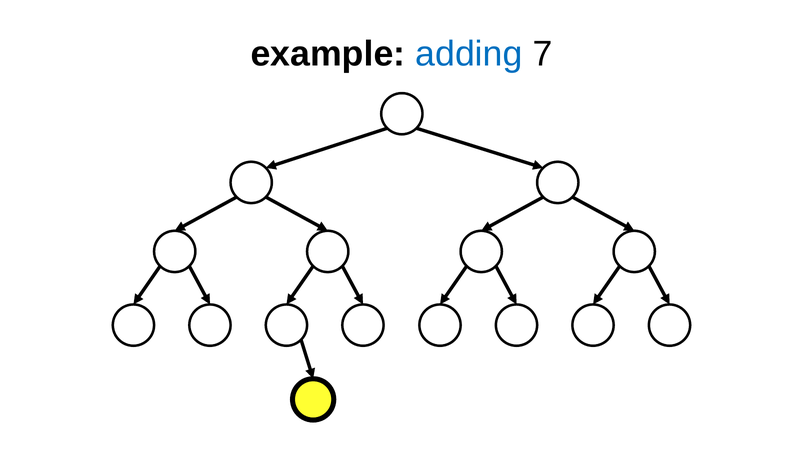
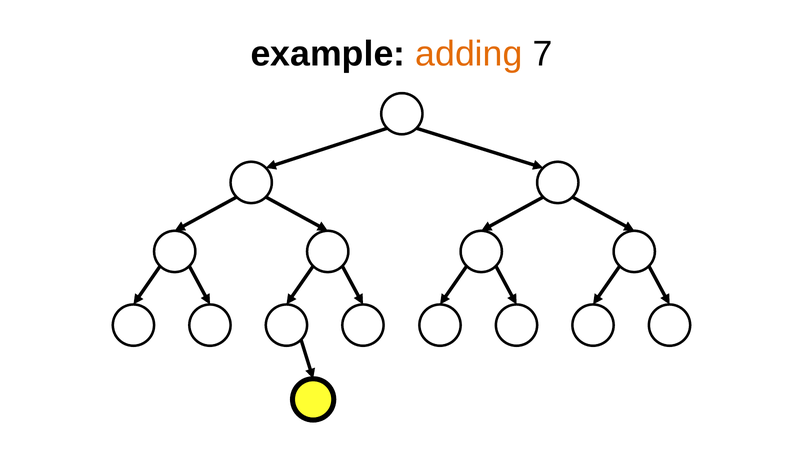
adding colour: blue -> orange (469, 54)
